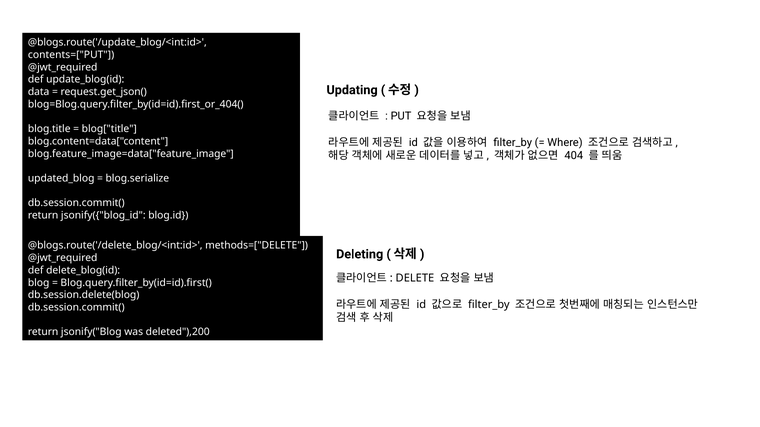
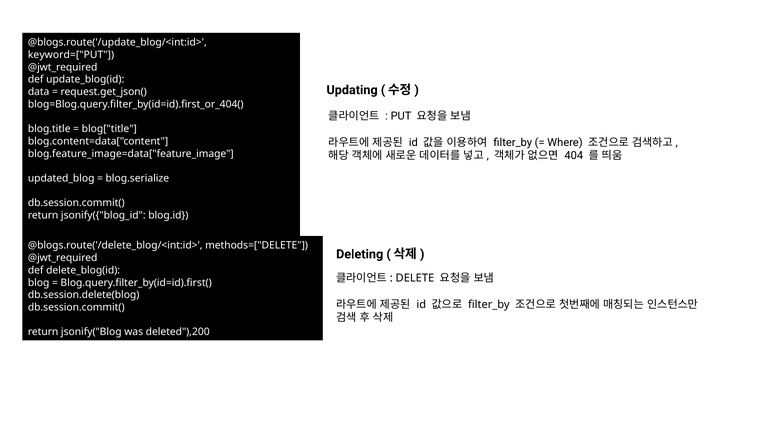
contents=["PUT: contents=["PUT -> keyword=["PUT (71, 55)
